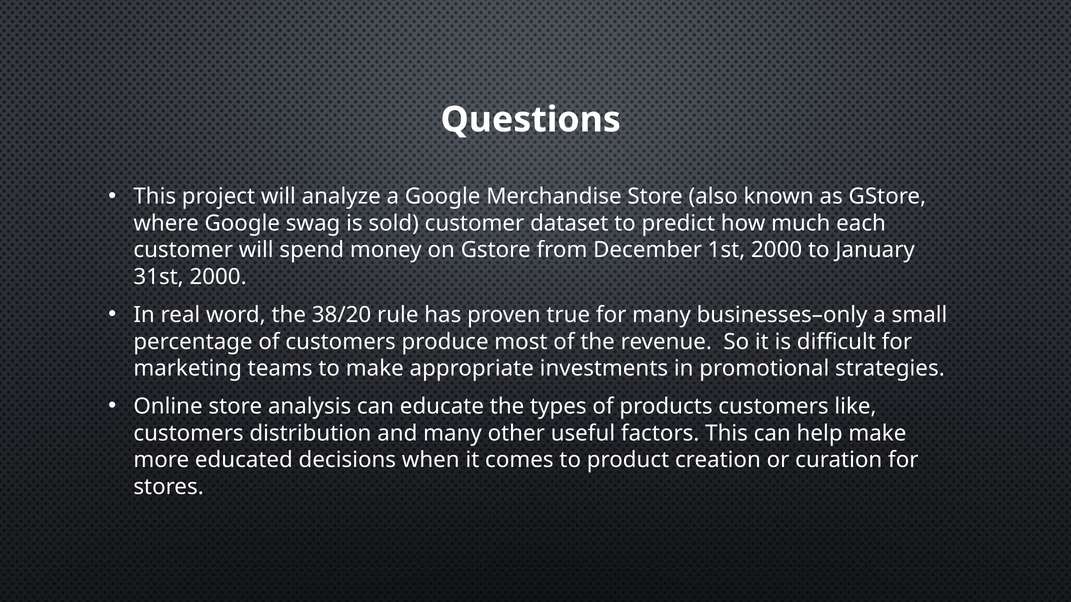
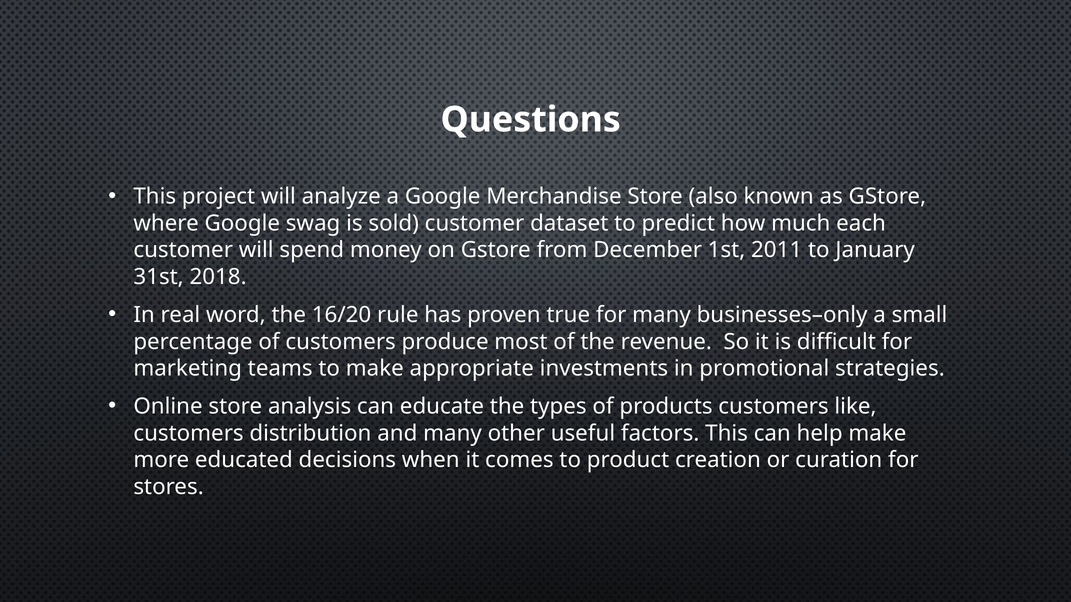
1st 2000: 2000 -> 2011 (777, 250)
31st 2000: 2000 -> 2018 (218, 277)
38/20: 38/20 -> 16/20 (342, 315)
